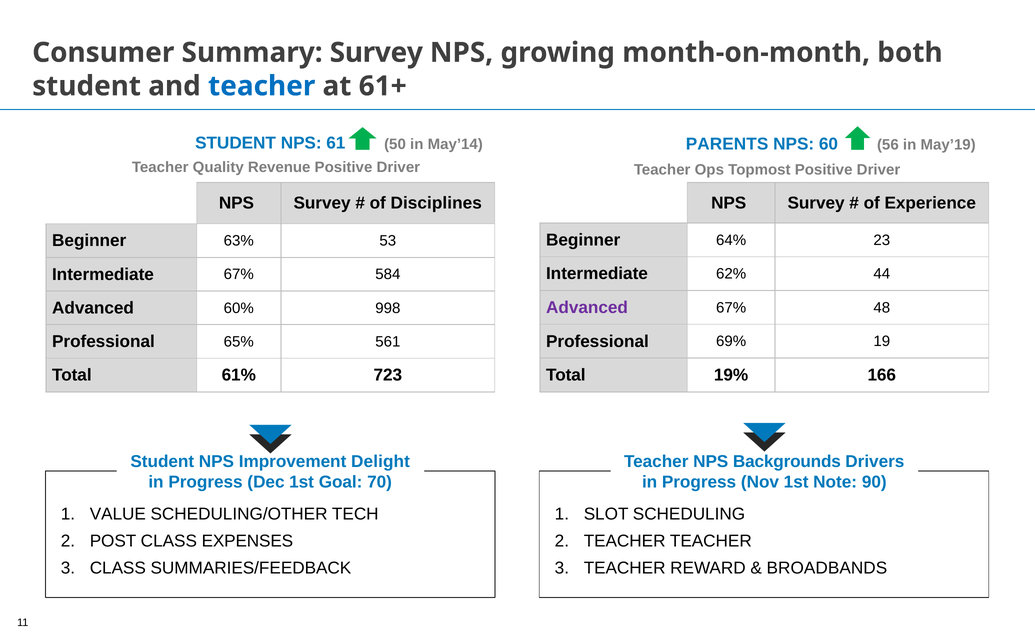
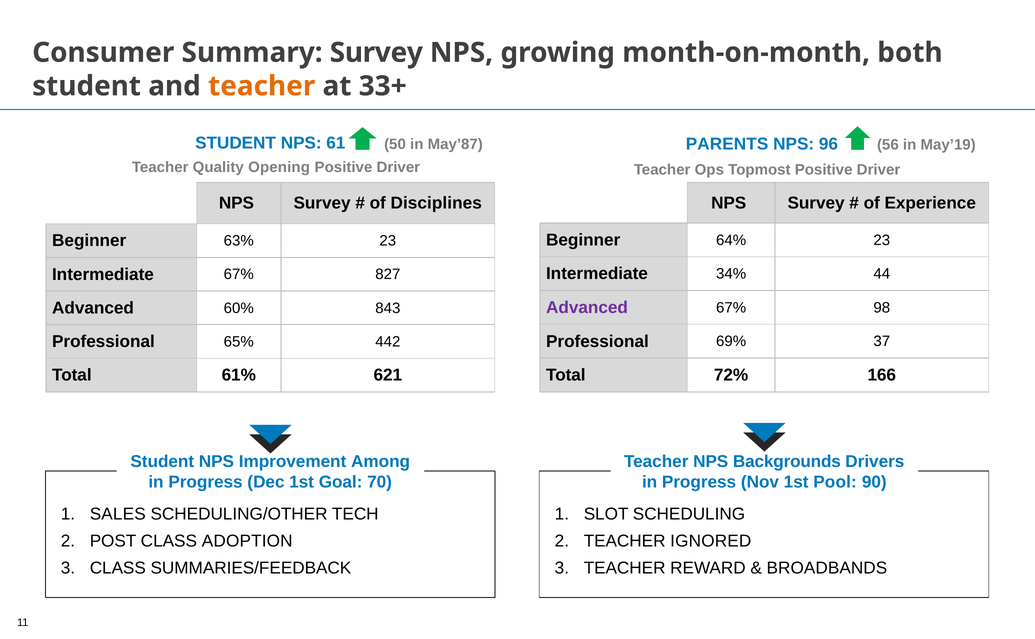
teacher colour: blue -> orange (262, 86)
61+: 61+ -> 33+ (383, 86)
60: 60 -> 96 (828, 144)
May’14: May’14 -> May’87 (455, 144)
Revenue: Revenue -> Opening (279, 167)
63% 53: 53 -> 23 (388, 241)
62%: 62% -> 34% (731, 274)
584: 584 -> 827 (388, 275)
48: 48 -> 98 (882, 308)
998: 998 -> 843 (388, 308)
19: 19 -> 37 (882, 342)
561: 561 -> 442 (388, 342)
19%: 19% -> 72% (731, 375)
723: 723 -> 621 (388, 375)
Delight: Delight -> Among (381, 462)
Note: Note -> Pool (835, 482)
VALUE: VALUE -> SALES (118, 514)
EXPENSES: EXPENSES -> ADOPTION (247, 541)
TEACHER TEACHER: TEACHER -> IGNORED (711, 541)
